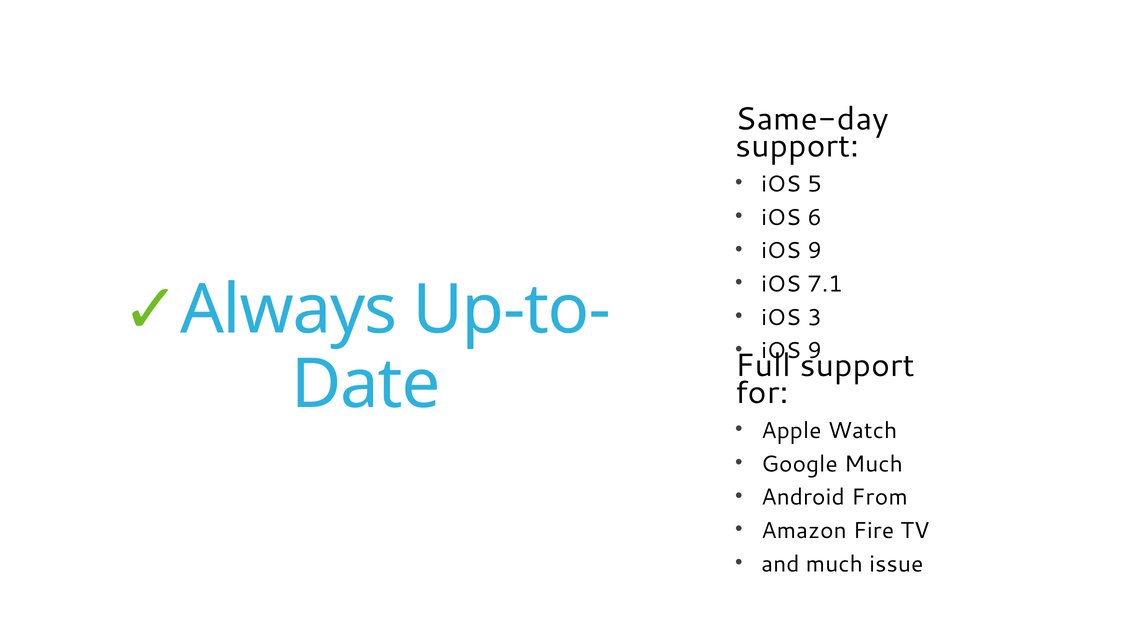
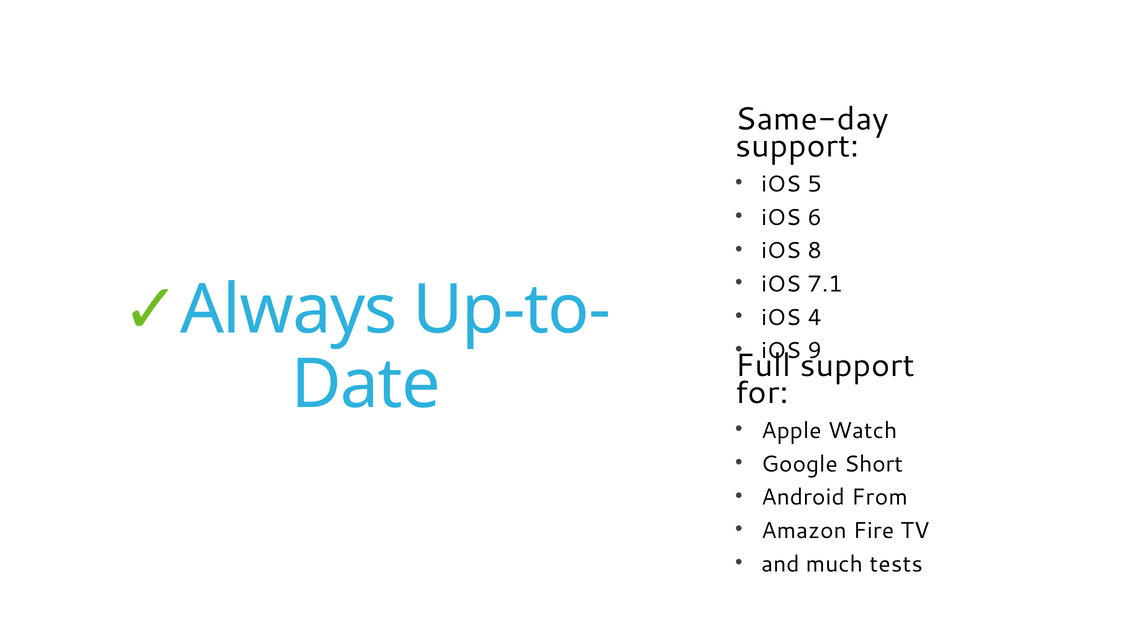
9: 9 -> 8 (815, 251)
3: 3 -> 4 (815, 318)
Google Much: Much -> Short (874, 464)
issue: issue -> tests (896, 564)
